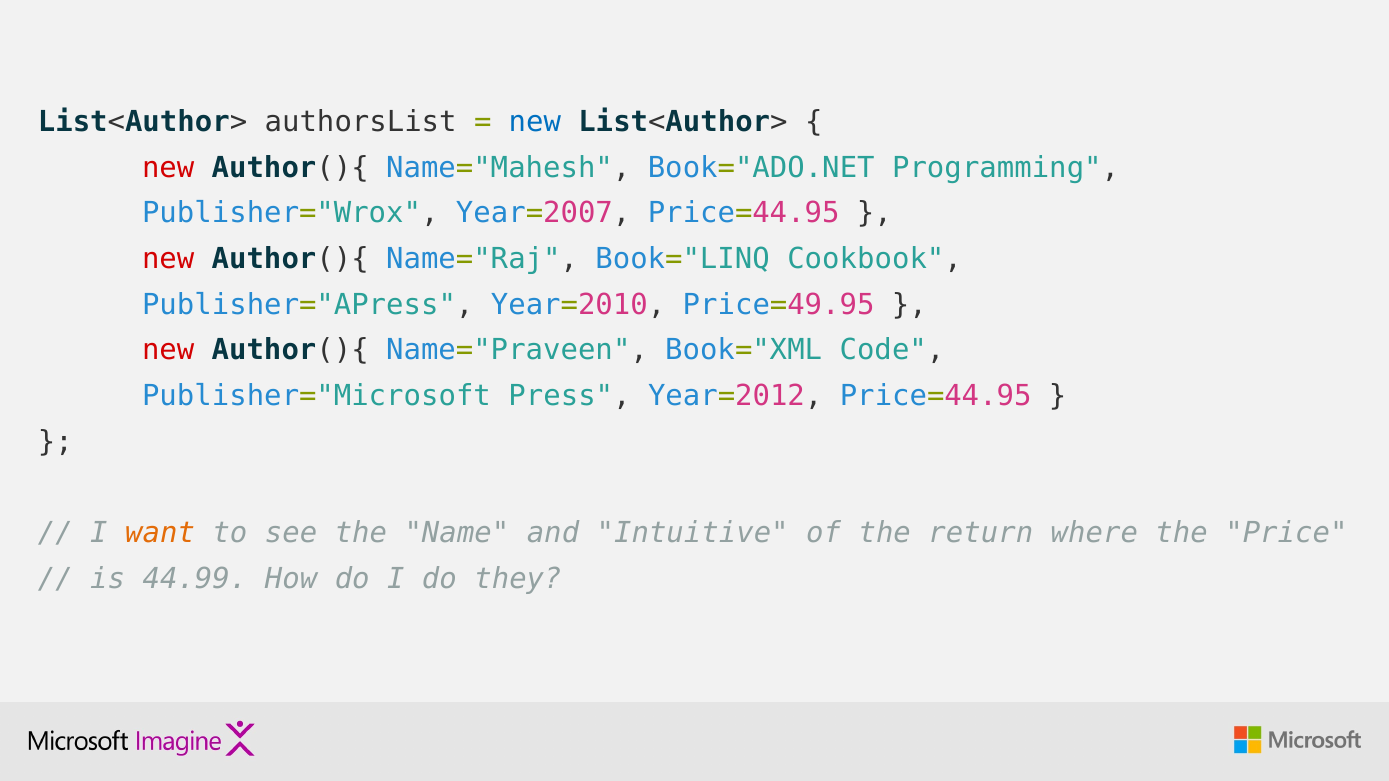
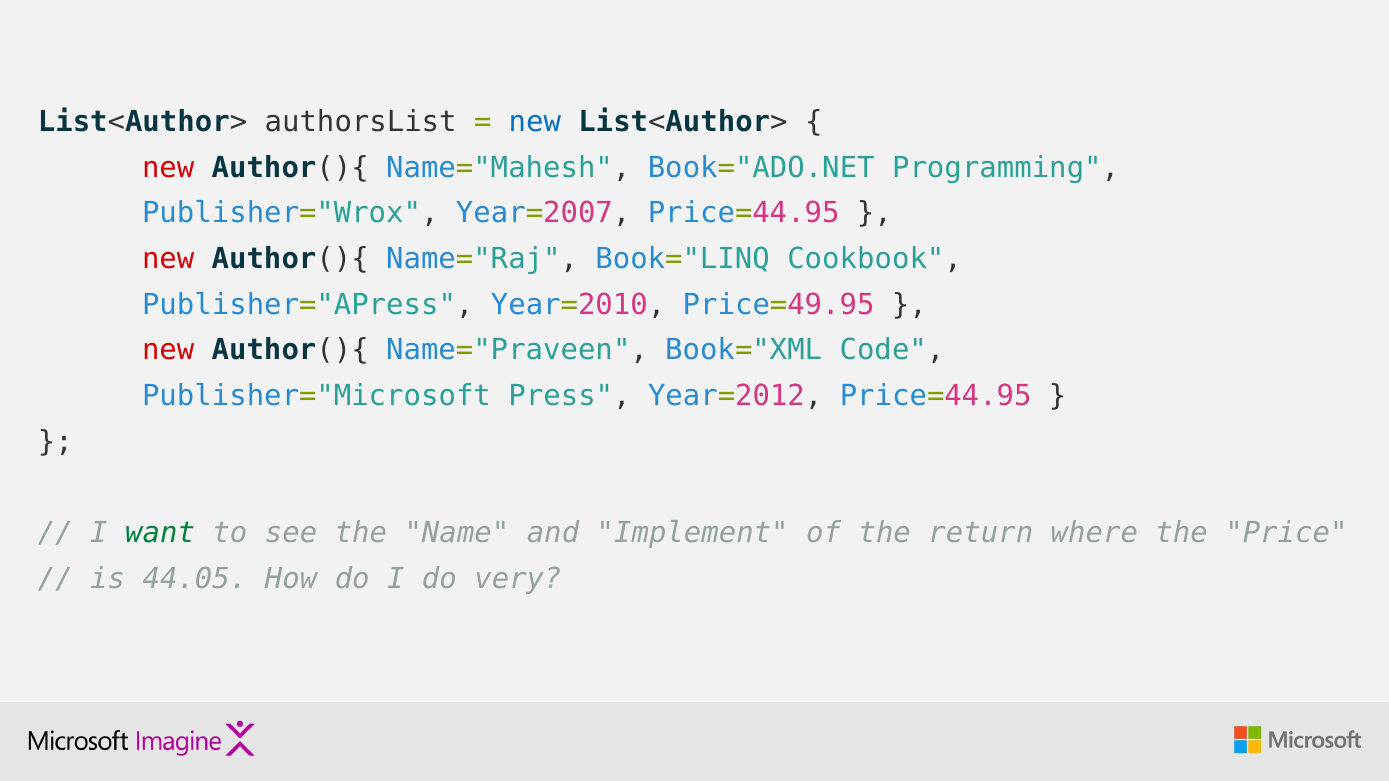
want colour: orange -> green (160, 533)
Intuitive: Intuitive -> Implement (693, 533)
44.99: 44.99 -> 44.05 (195, 579)
they: they -> very (518, 579)
